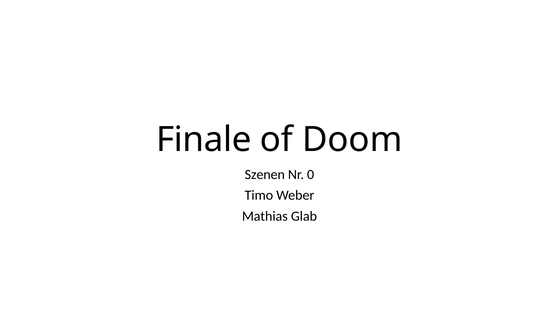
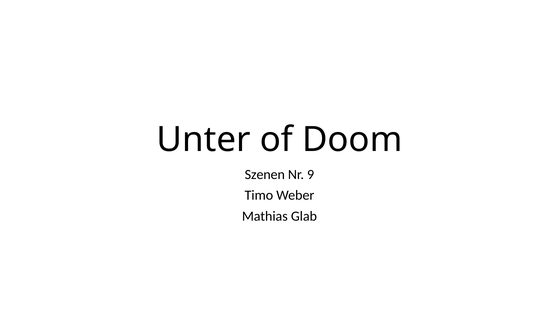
Finale: Finale -> Unter (204, 140)
0: 0 -> 9 (311, 175)
